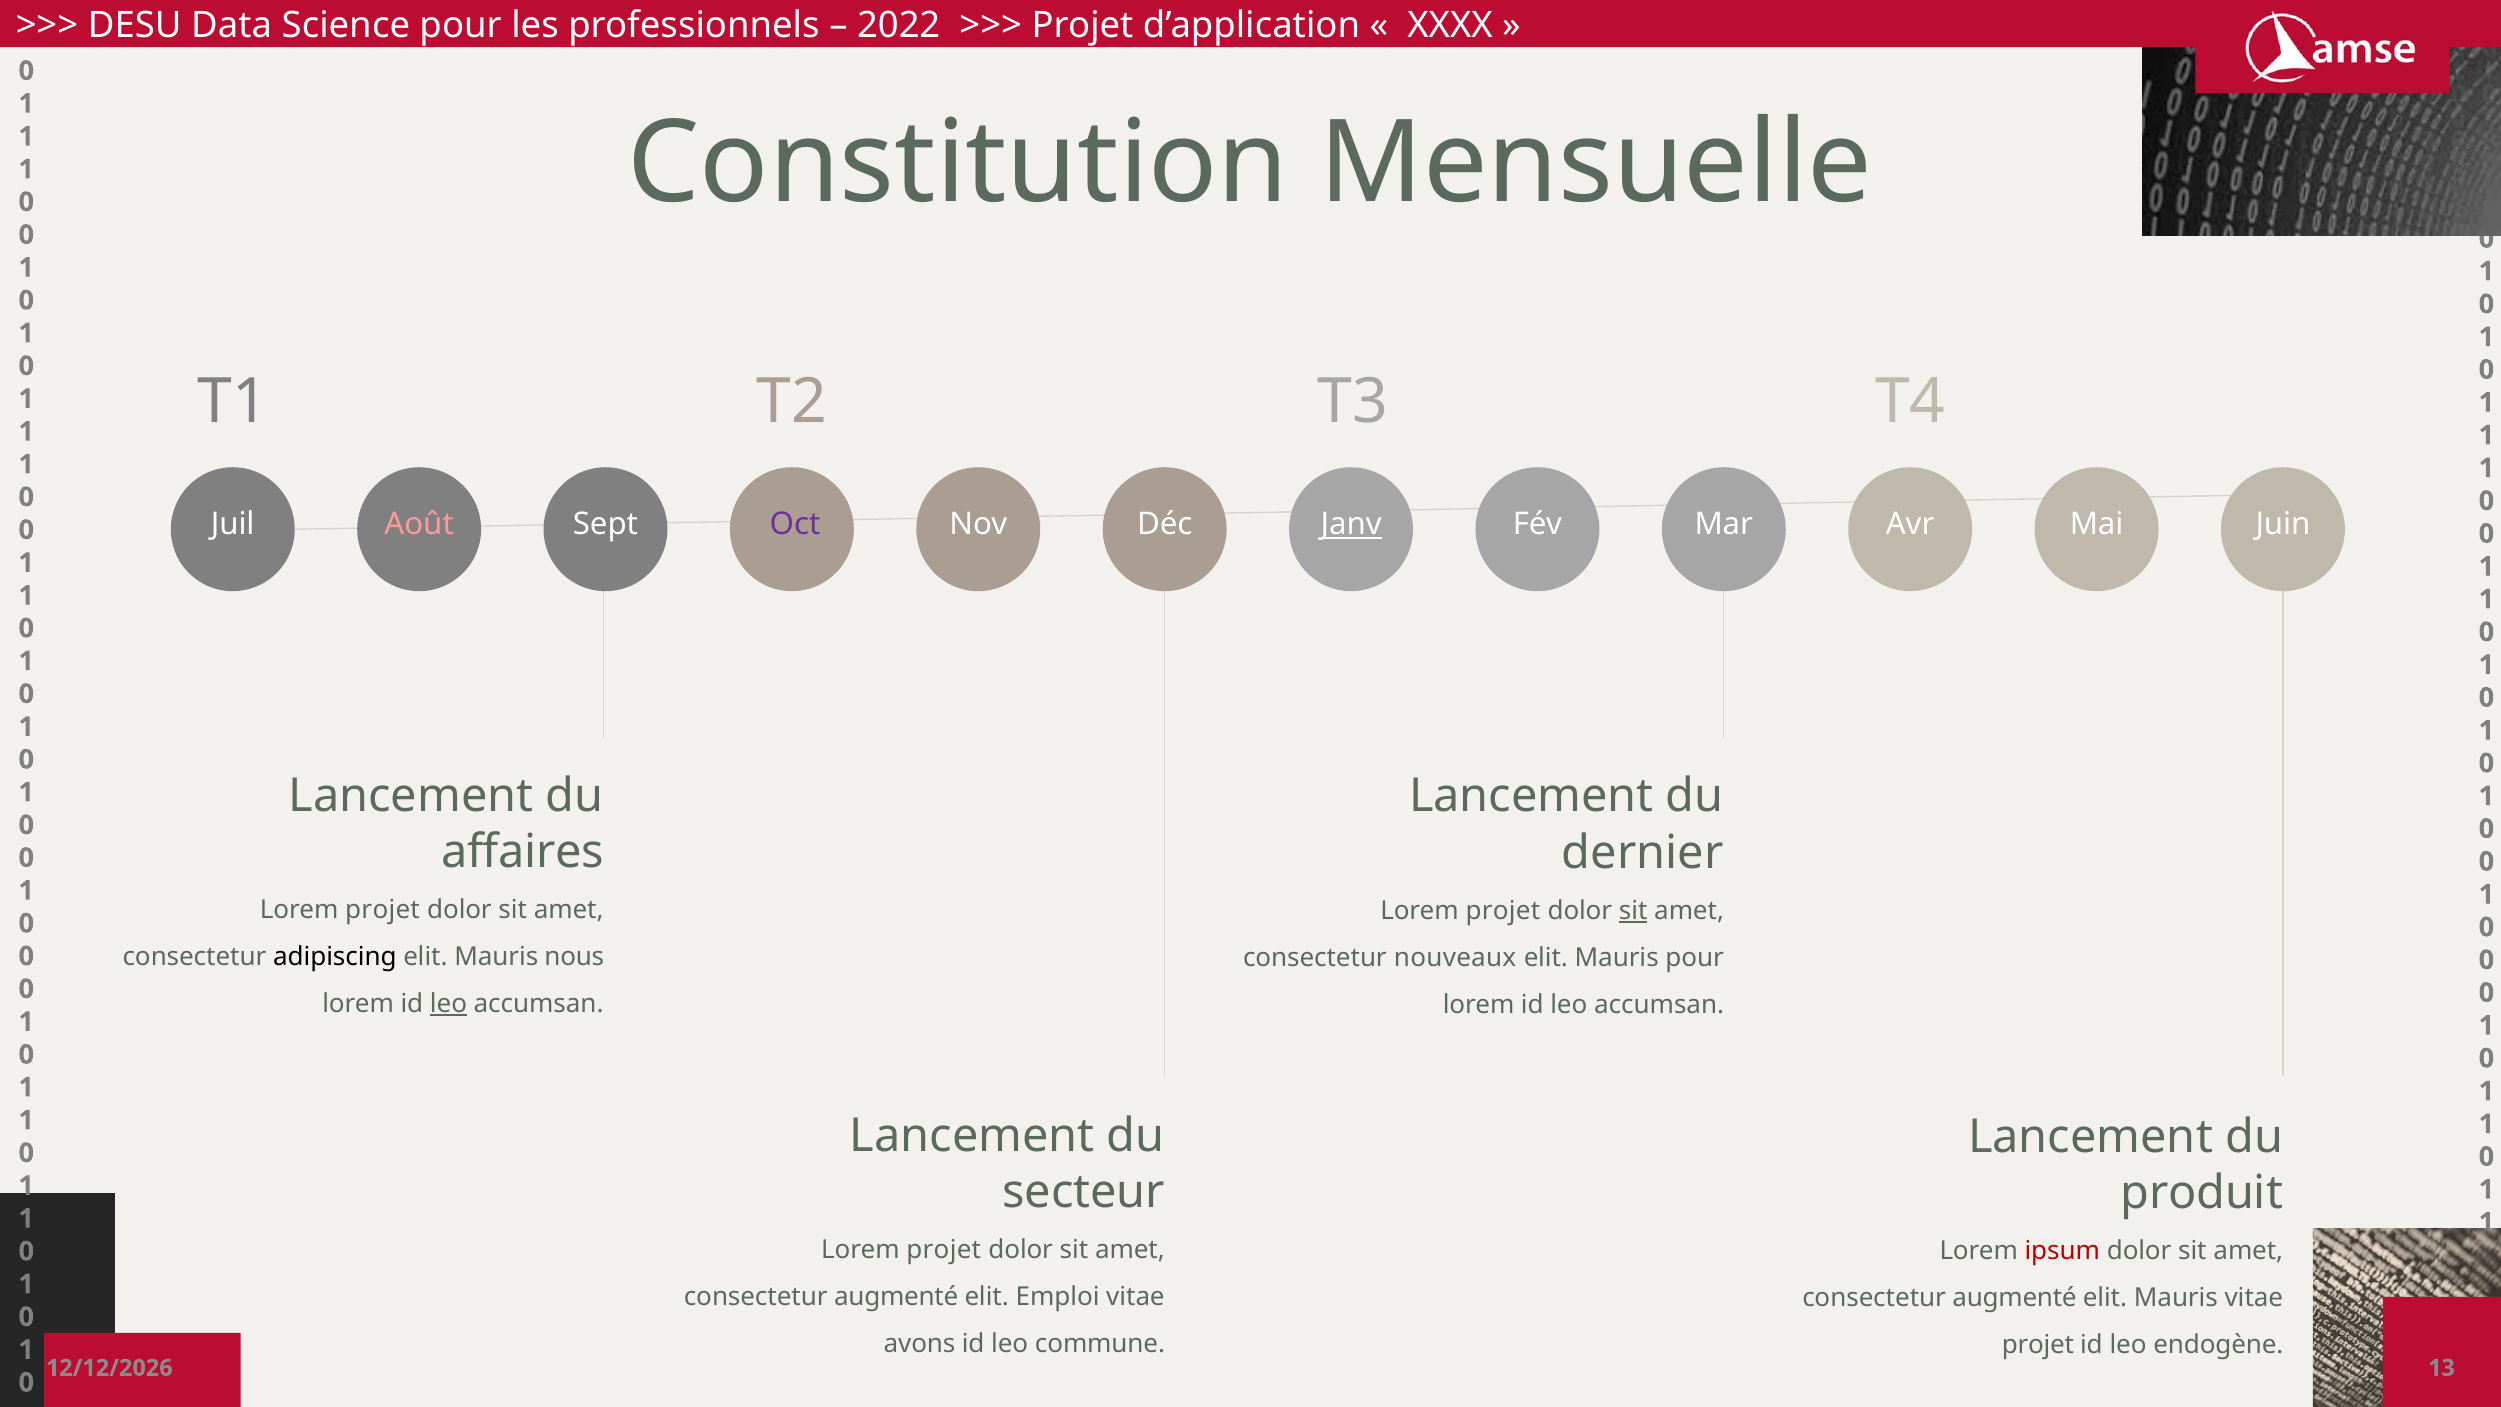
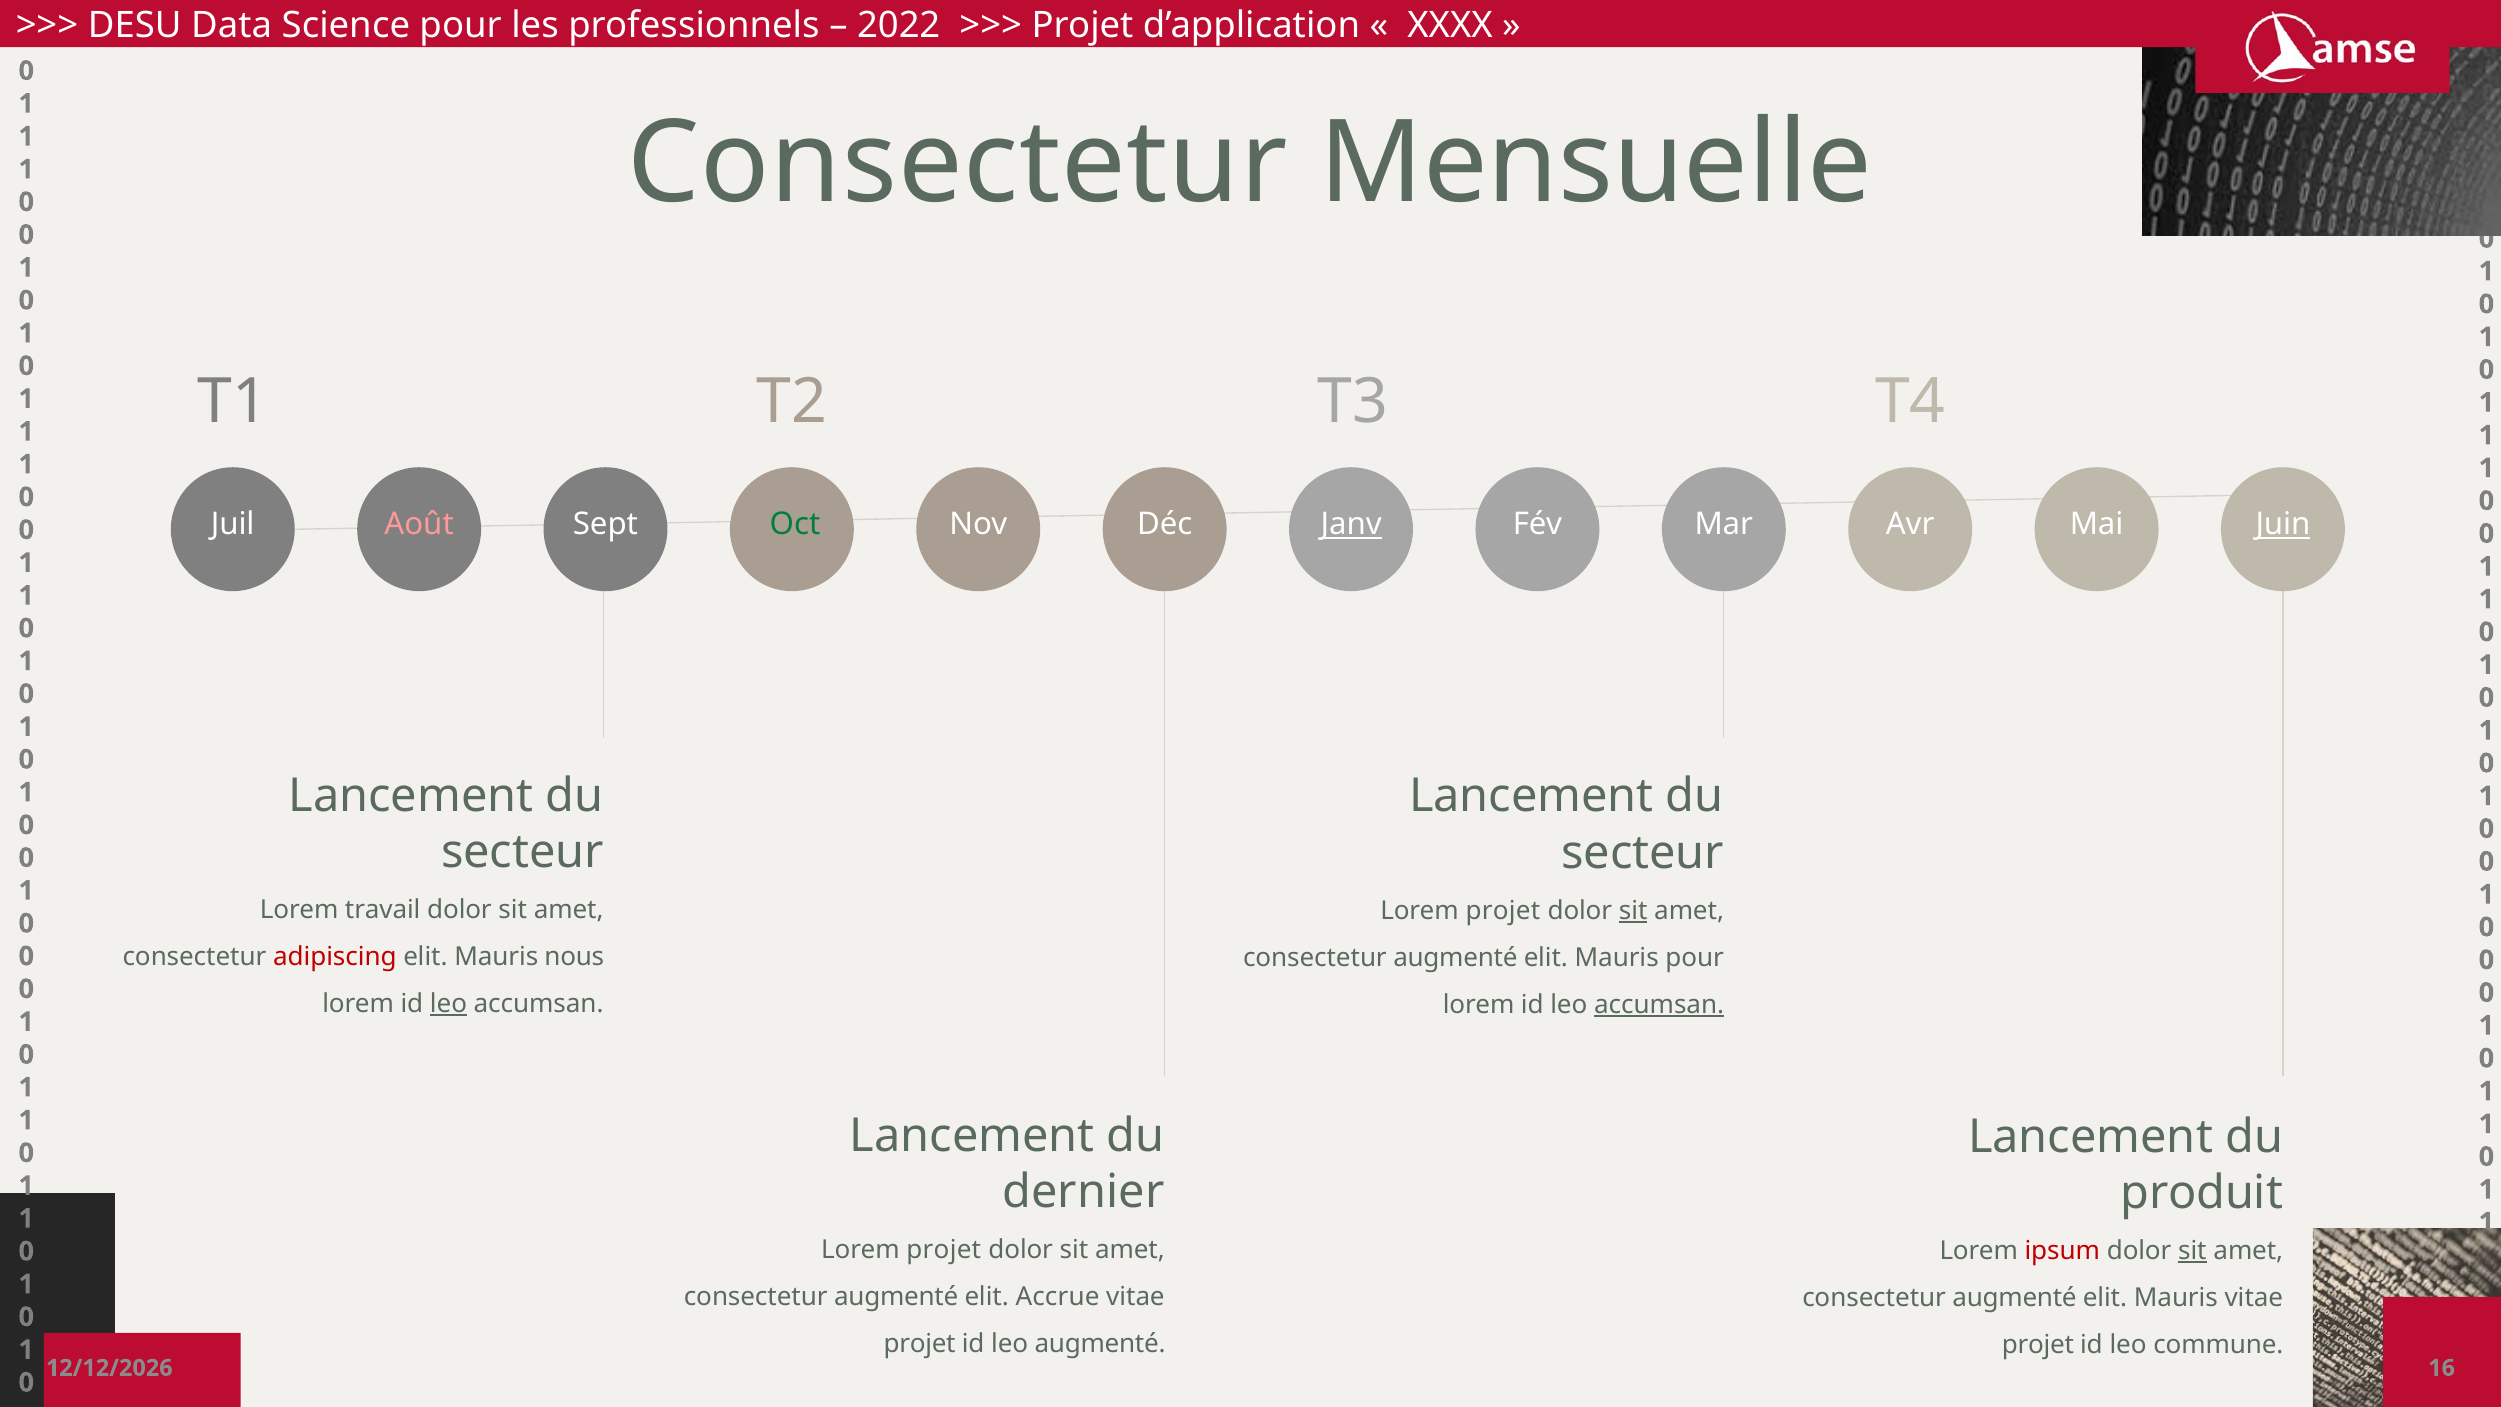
Constitution: Constitution -> Consectetur (958, 163)
Oct colour: purple -> green (795, 525)
Juin underline: none -> present (2283, 525)
affaires: affaires -> secteur (522, 852)
dernier: dernier -> secteur (1643, 853)
projet: projet -> travail (383, 910)
adipiscing colour: black -> red (335, 957)
nouveaux: nouveaux -> augmenté (1455, 958)
accumsan underline: none -> present (1659, 1005)
secteur: secteur -> dernier (1084, 1192)
sit underline: none -> present (2192, 1251)
Emploi: Emploi -> Accrue (1058, 1297)
avons: avons -> projet (920, 1344)
leo commune: commune -> augmenté (1100, 1344)
endogène: endogène -> commune (2218, 1345)
13: 13 -> 16 (2442, 1368)
